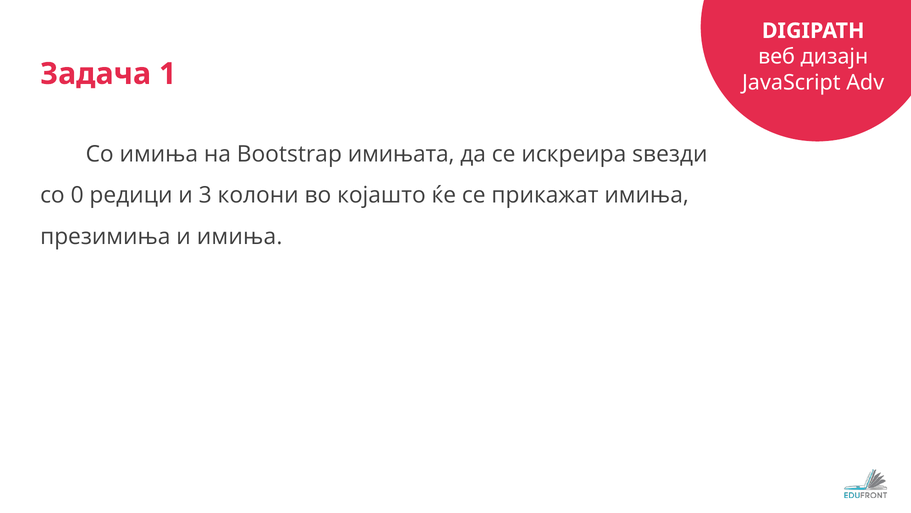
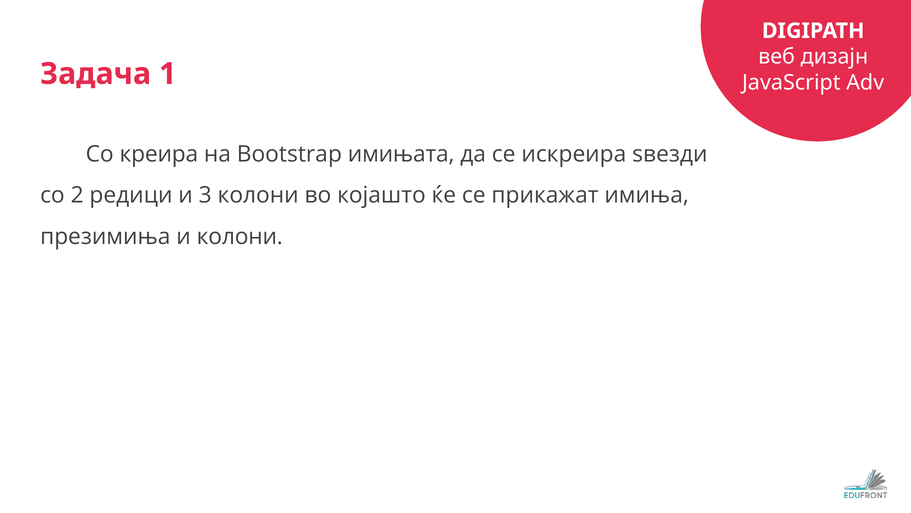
Со имиња: имиња -> креира (159, 154)
0: 0 -> 2 (77, 195)
и имиња: имиња -> колони (240, 236)
